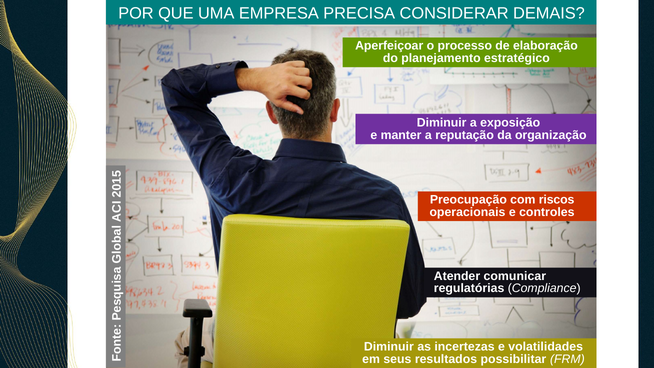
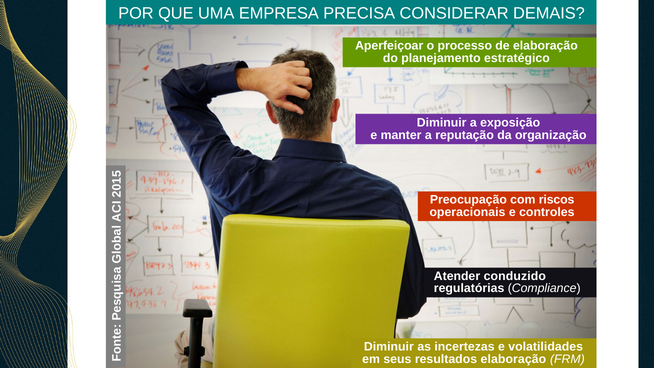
comunicar: comunicar -> conduzido (515, 276)
resultados possibilitar: possibilitar -> elaboração (513, 359)
